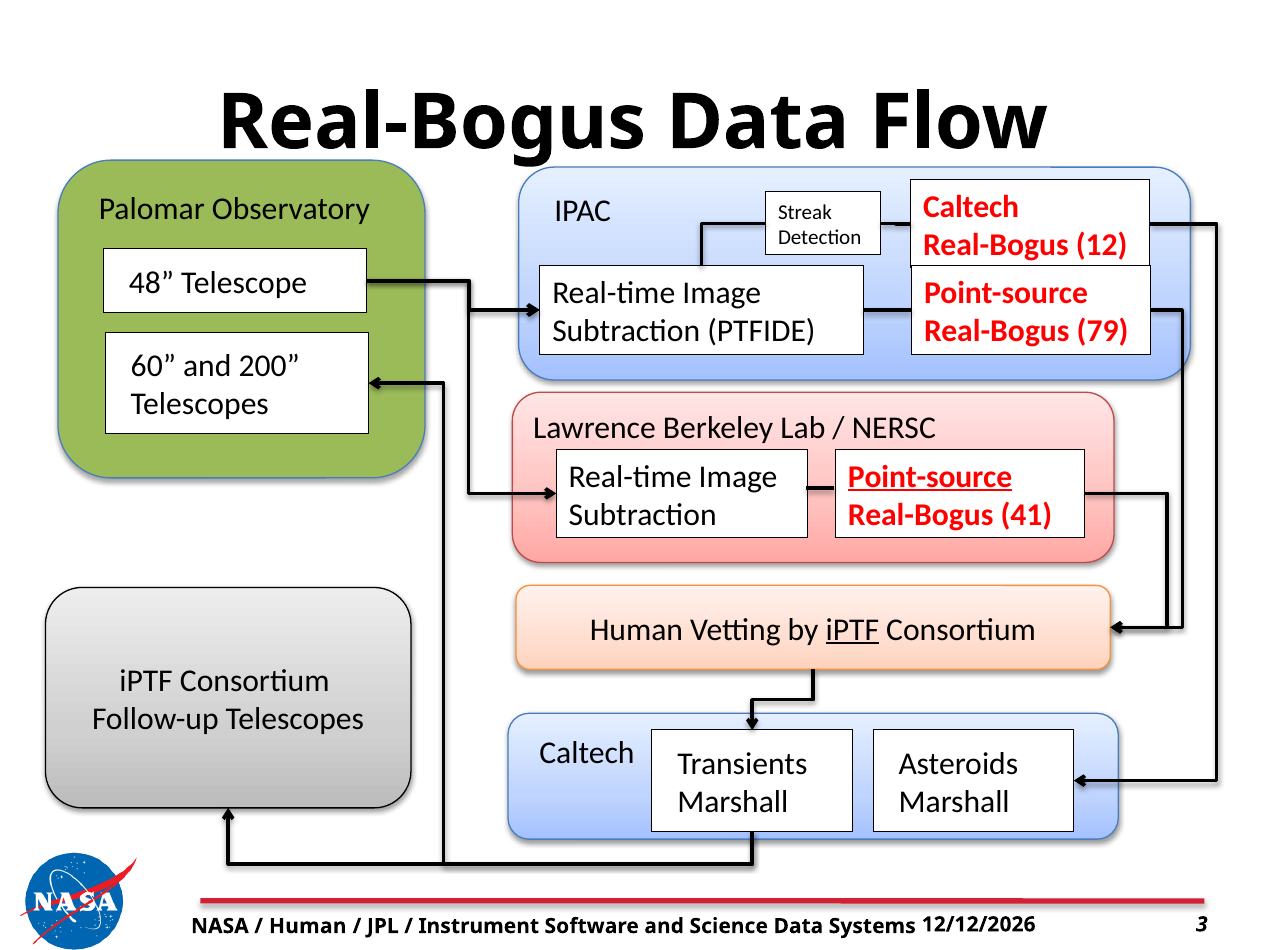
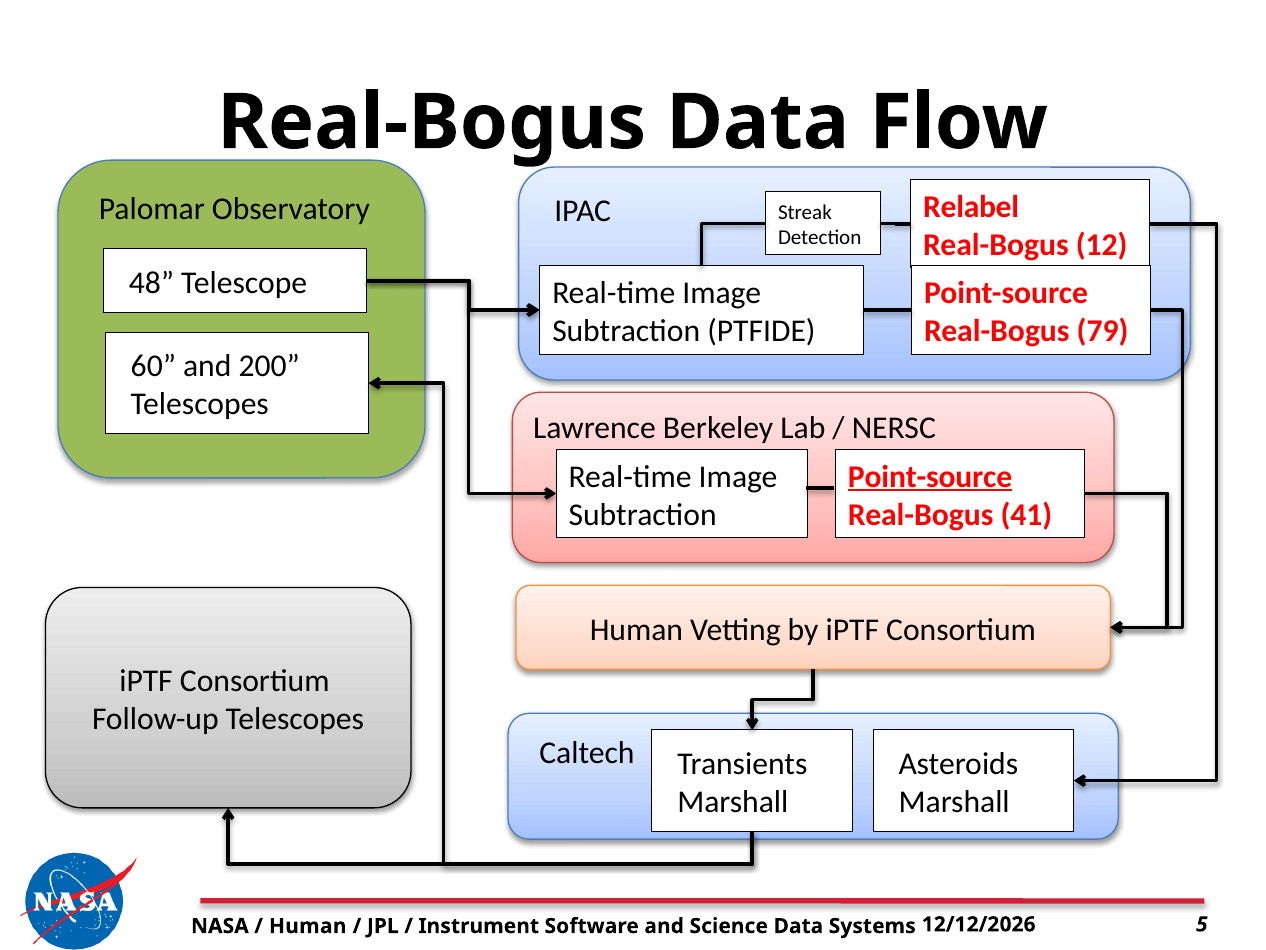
Caltech: Caltech -> Relabel (971, 207)
iPTF underline: present -> none (852, 629)
3: 3 -> 5 (1202, 924)
